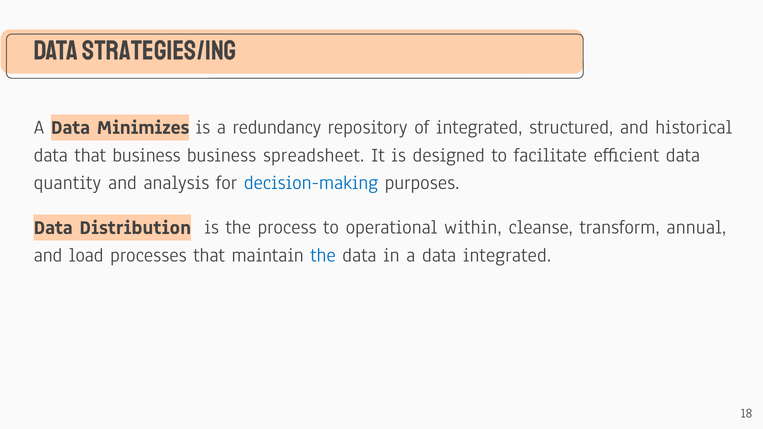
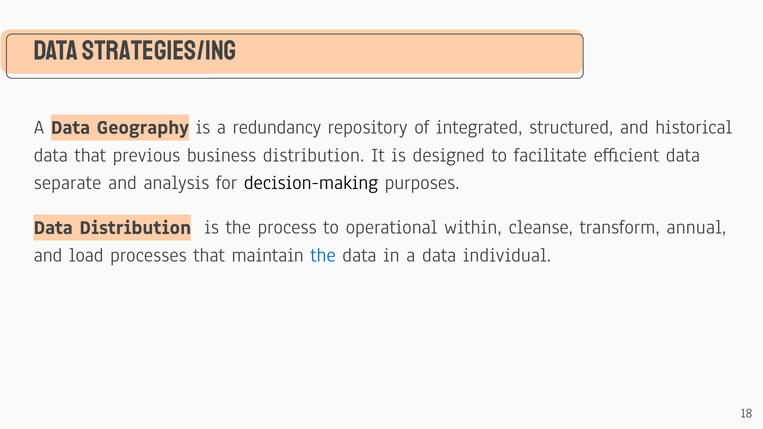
Minimizes: Minimizes -> Geography (143, 127)
that business: business -> previous (146, 155)
business spreadsheet: spreadsheet -> distribution (314, 155)
quantity: quantity -> separate (67, 183)
decision-making colour: blue -> black (311, 183)
data integrated: integrated -> individual (507, 255)
